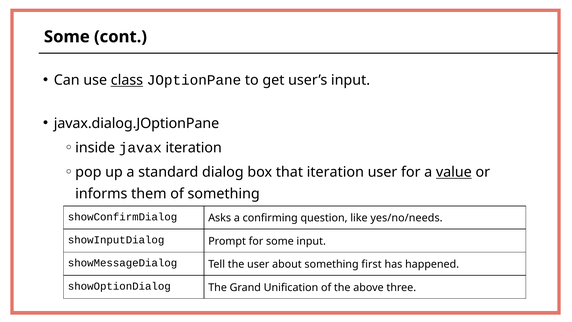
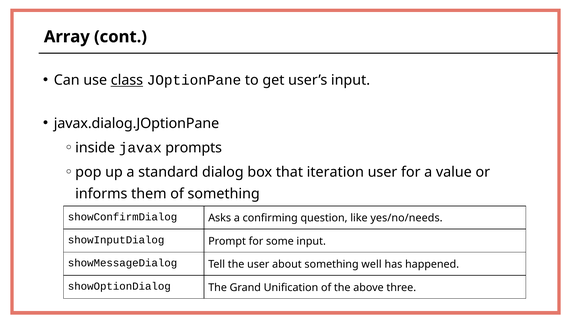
Some: Some -> Array (67, 37)
javax iteration: iteration -> prompts (194, 148)
value underline: present -> none (454, 172)
first: first -> well (372, 264)
